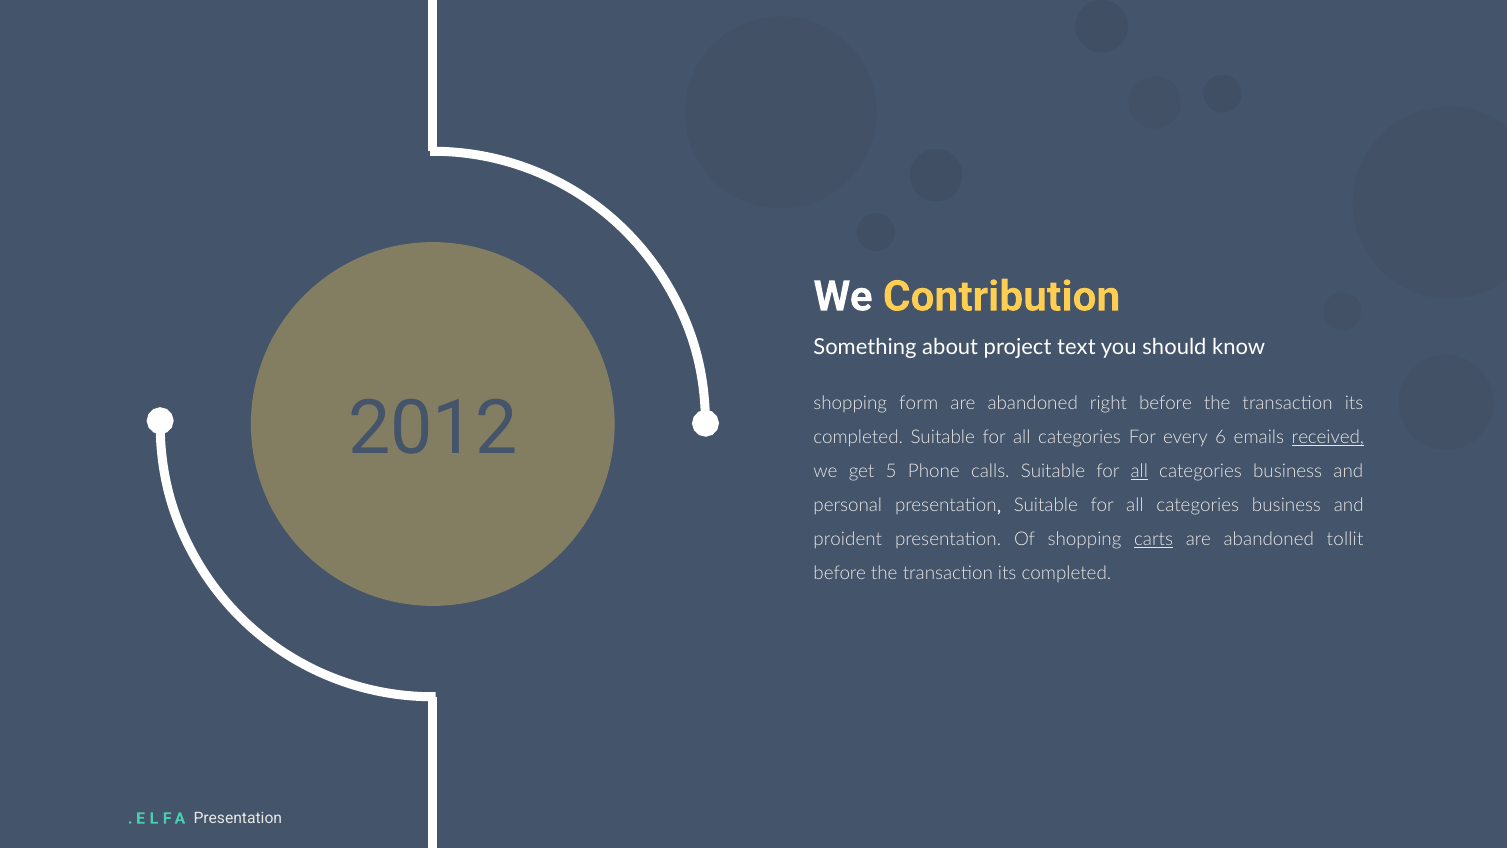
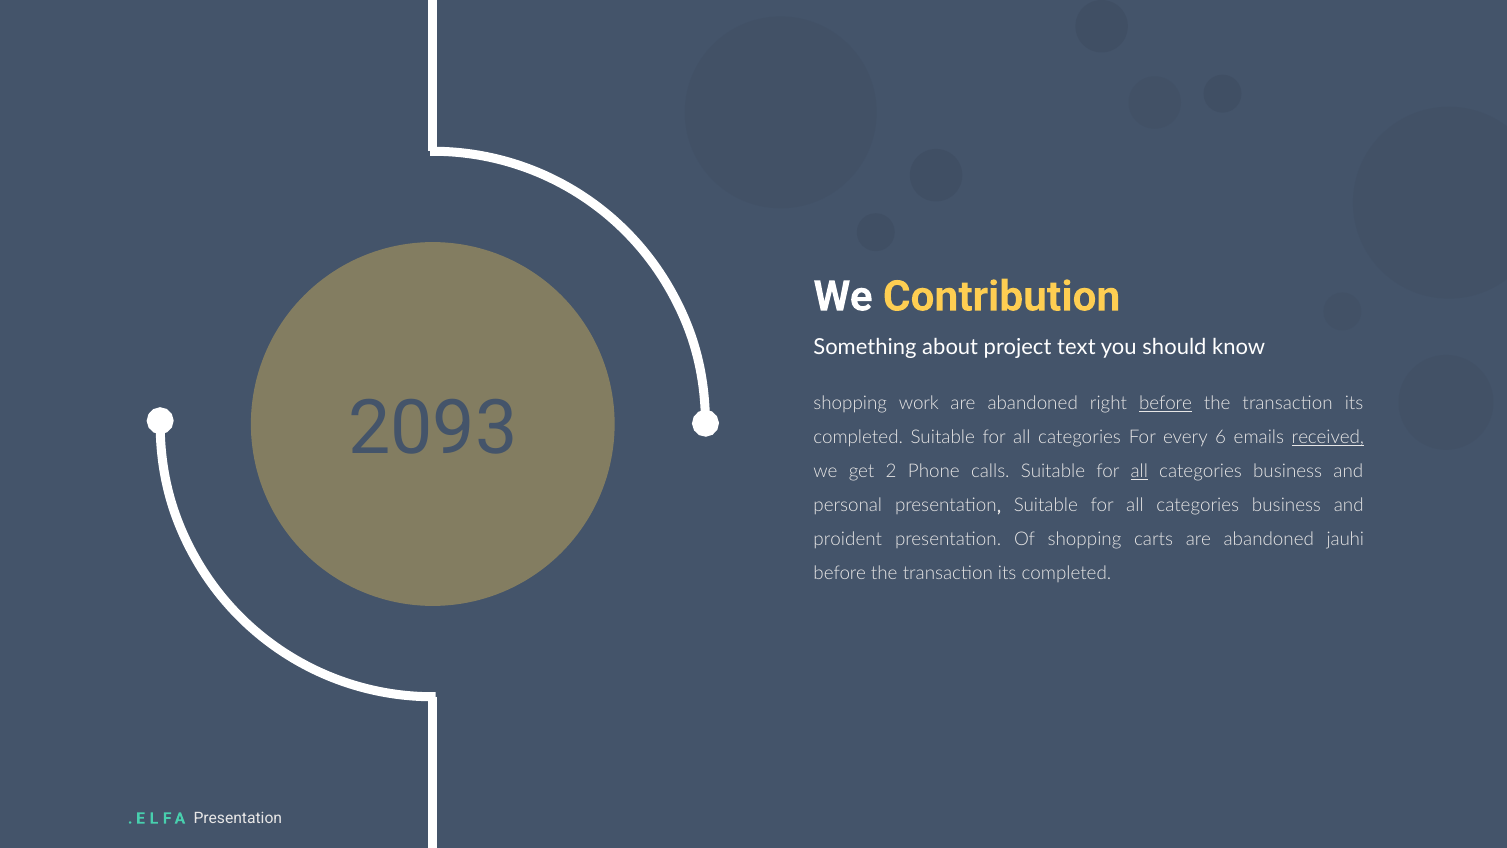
form: form -> work (919, 403)
before underline: none -> present (1166, 403)
2012: 2012 -> 2093 (433, 428)
5: 5 -> 2 (891, 471)
carts underline: present -> none (1154, 539)
tollit: tollit -> jauhi (1345, 539)
